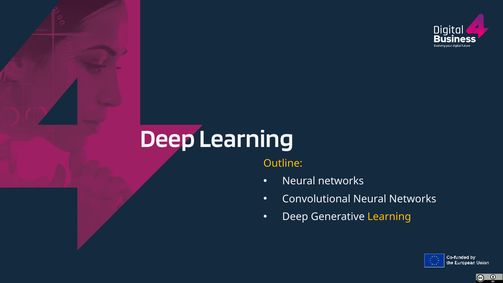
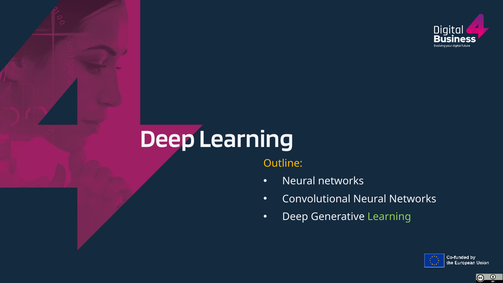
Learning colour: yellow -> light green (389, 217)
